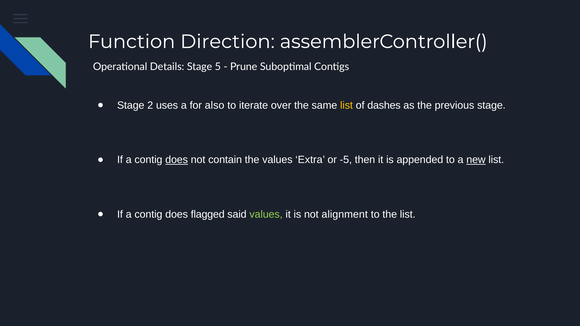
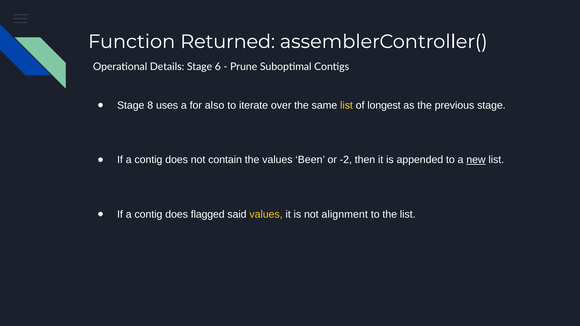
Direction: Direction -> Returned (228, 42)
5: 5 -> 6 (218, 67)
2: 2 -> 8 (150, 105)
dashes: dashes -> longest (384, 105)
does underline: present -> none (177, 160)
Extra: Extra -> Been (310, 160)
-5: -5 -> -2 (346, 160)
values colour: light green -> yellow (266, 215)
